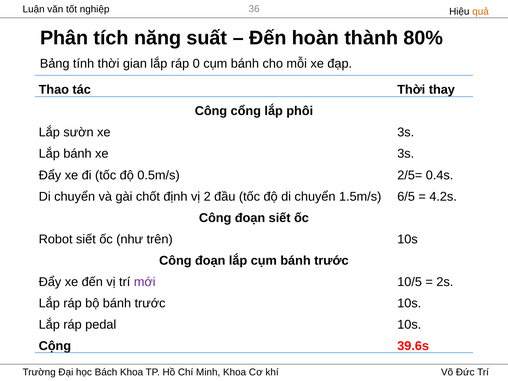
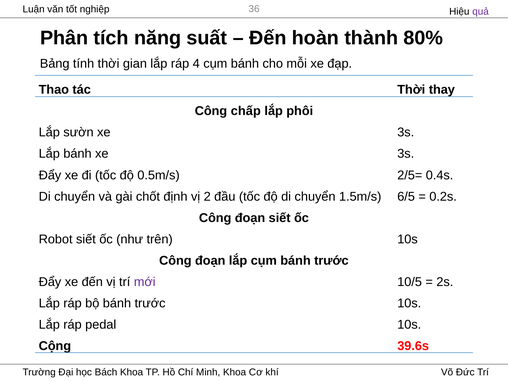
quả colour: orange -> purple (481, 12)
0: 0 -> 4 (196, 64)
cổng: cổng -> chấp (246, 111)
4.2s: 4.2s -> 0.2s (443, 196)
